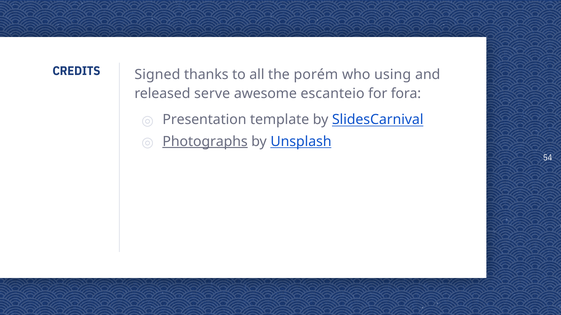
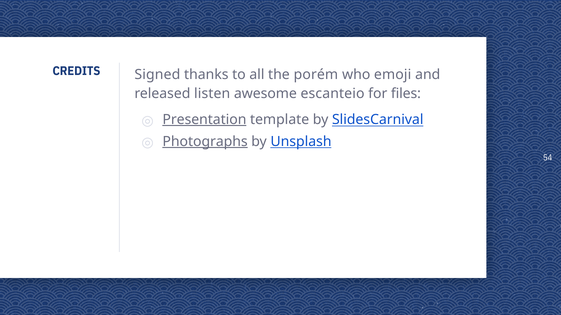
using: using -> emoji (393, 75)
serve: serve -> listen (212, 94)
fora: fora -> files (406, 94)
Presentation underline: none -> present (204, 120)
